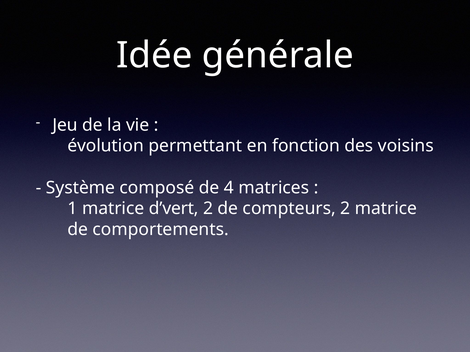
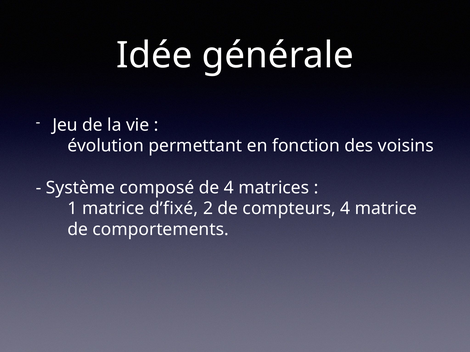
d’vert: d’vert -> d’fixé (174, 209)
compteurs 2: 2 -> 4 (345, 209)
